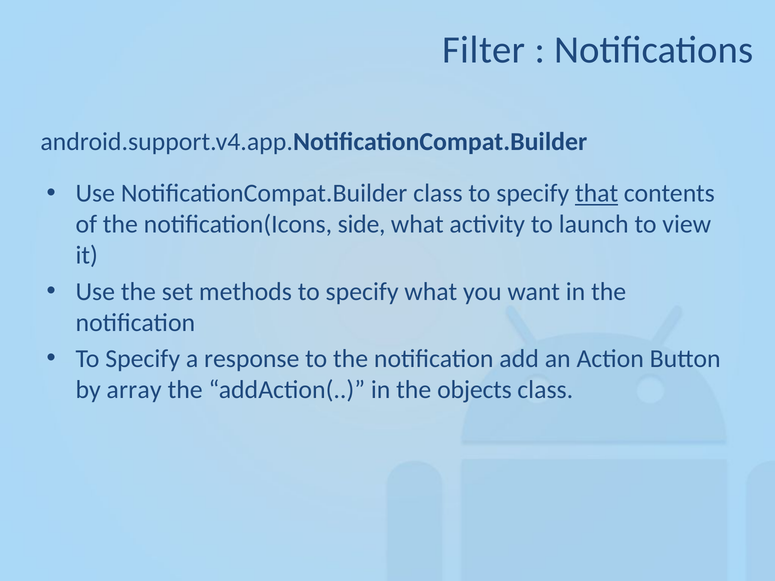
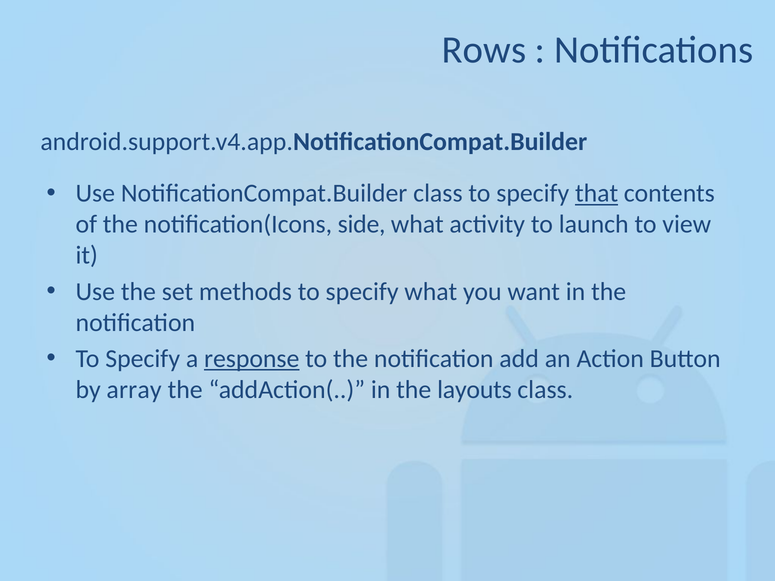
Filter: Filter -> Rows (484, 50)
response underline: none -> present (252, 359)
objects: objects -> layouts (474, 390)
